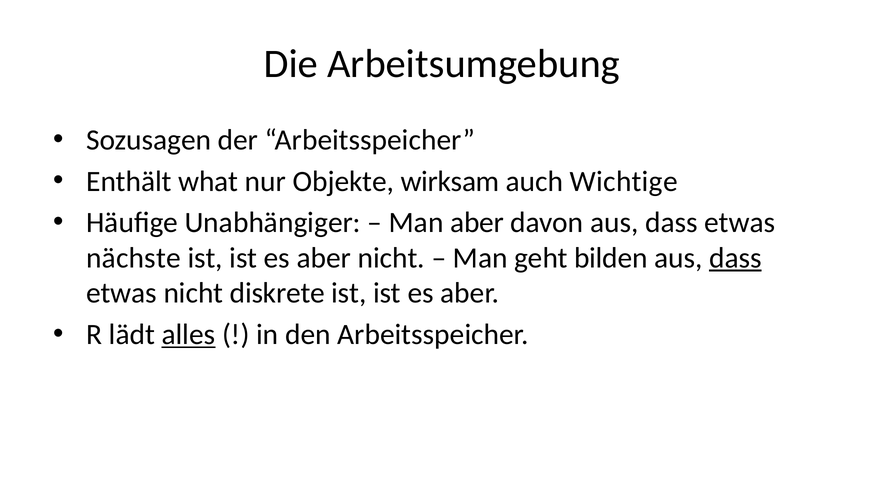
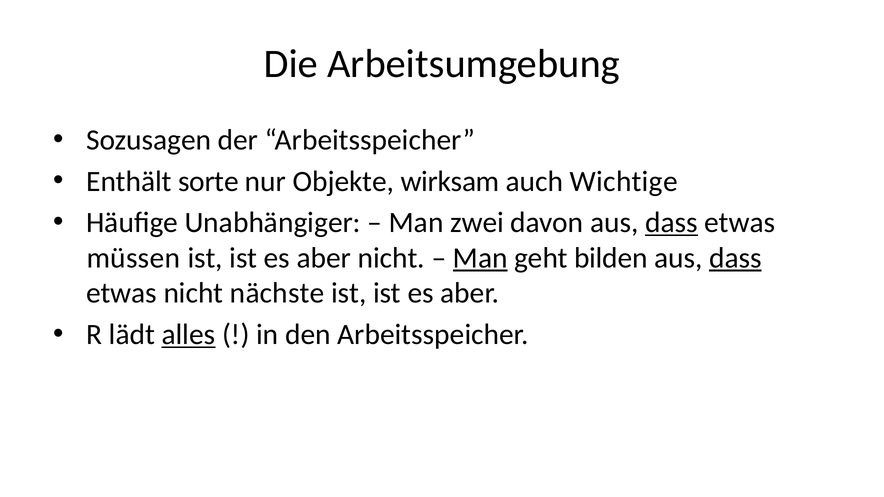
what: what -> sorte (208, 181)
Man aber: aber -> zwei (477, 223)
dass underline: none -> present (671, 223)
nächste: nächste -> müssen (133, 258)
Man underline: none -> present (480, 258)
diskrete: diskrete -> nächste (277, 293)
